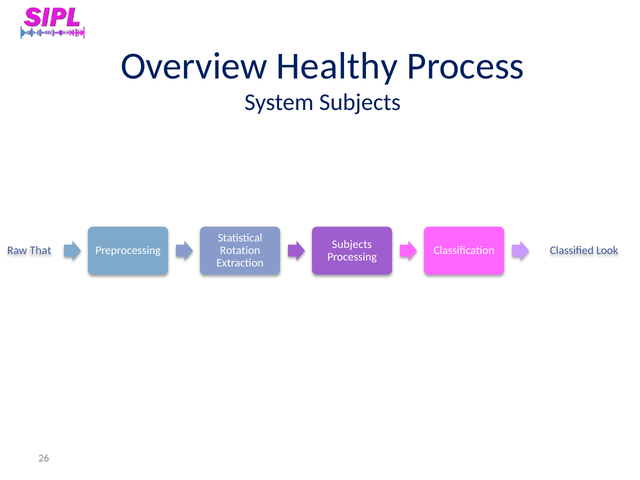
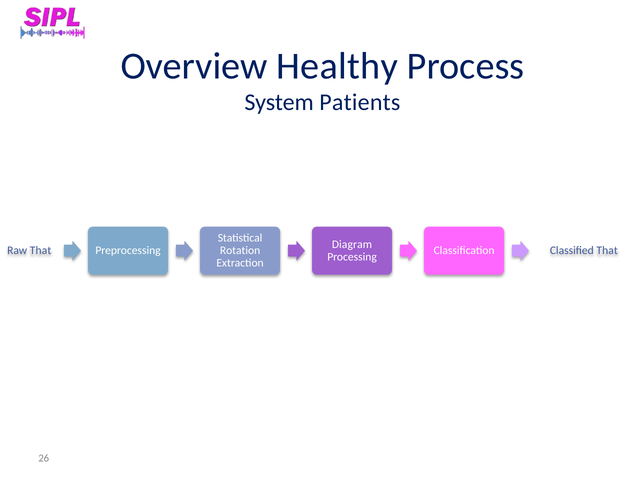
System Subjects: Subjects -> Patients (360, 102)
Subjects: Subjects -> Diagram (352, 244)
Classified Look: Look -> That (607, 251)
